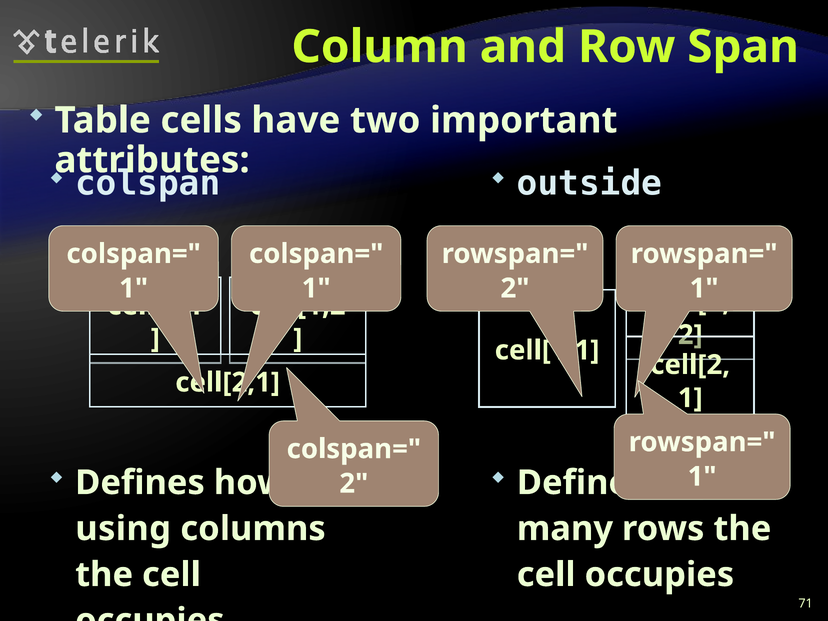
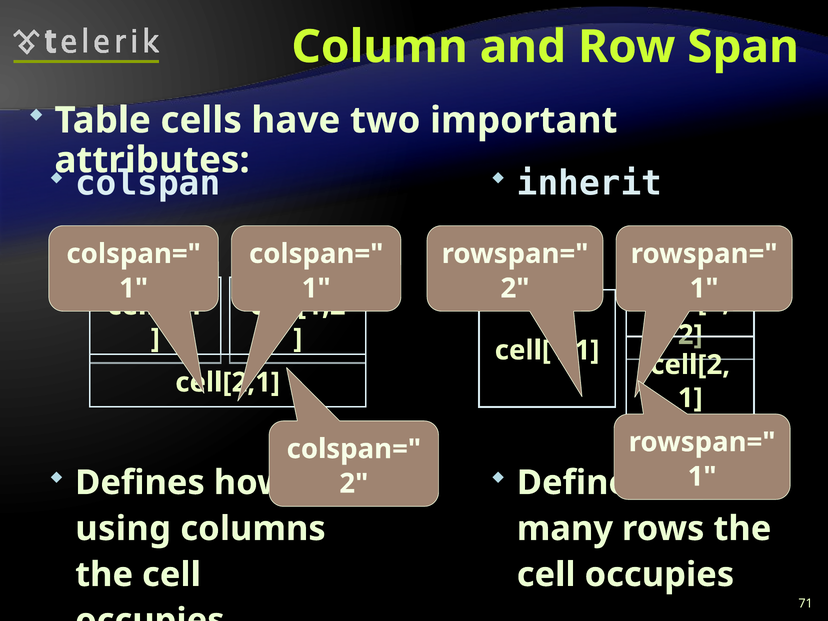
outside: outside -> inherit (589, 184)
